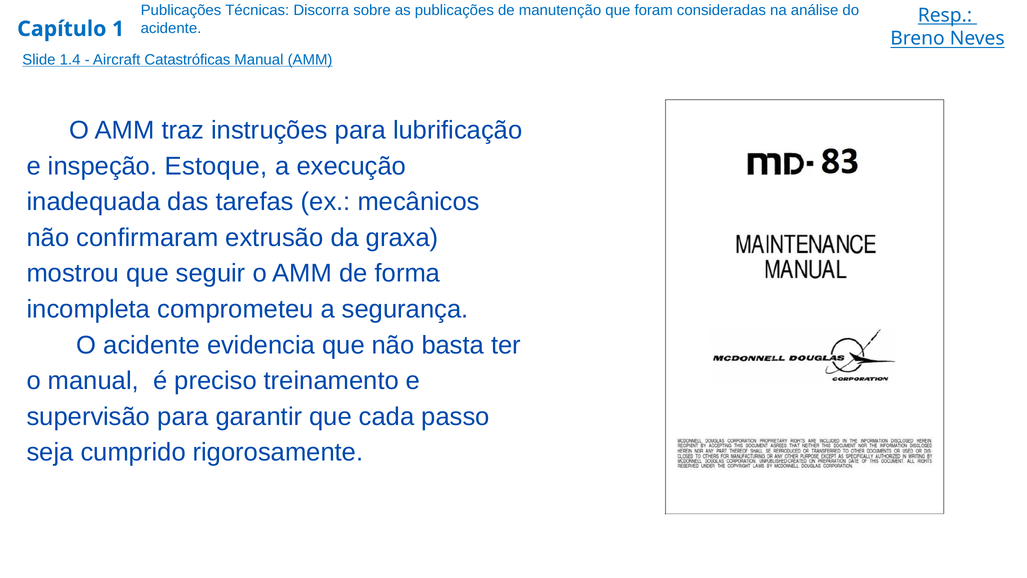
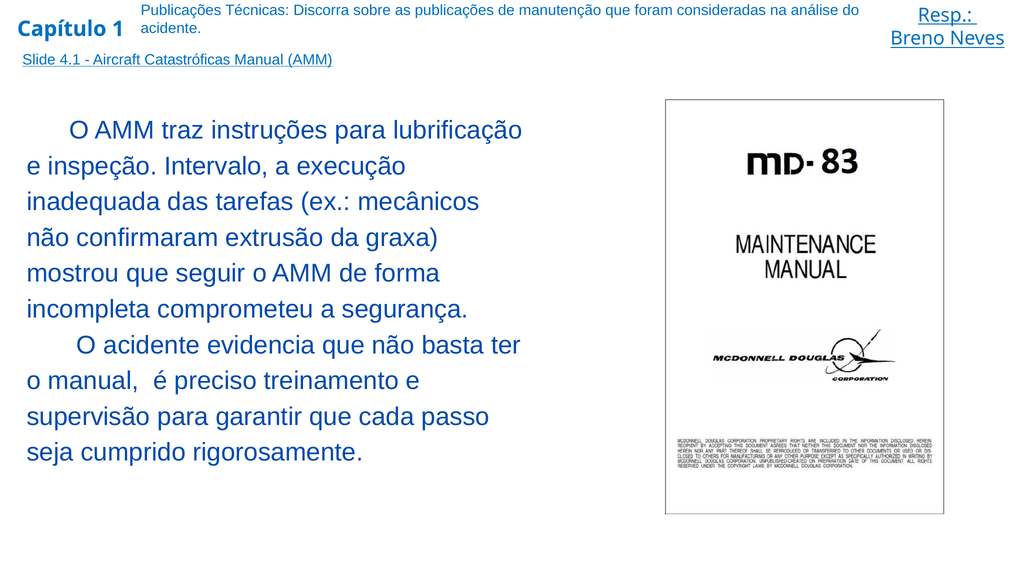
1.4: 1.4 -> 4.1 (70, 60)
Estoque: Estoque -> Intervalo (216, 166)
